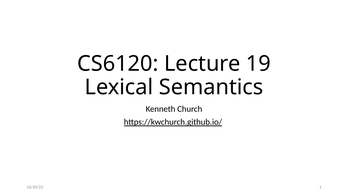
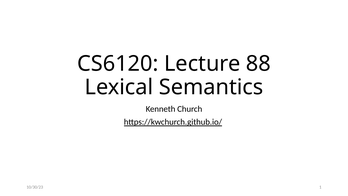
19: 19 -> 88 (258, 64)
